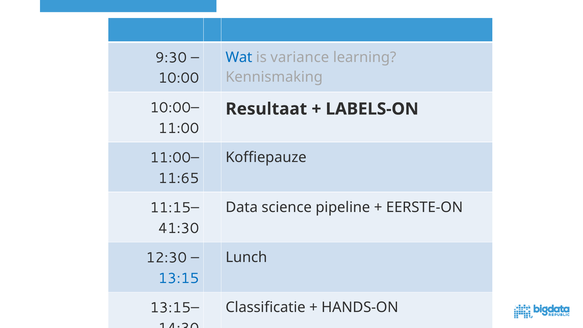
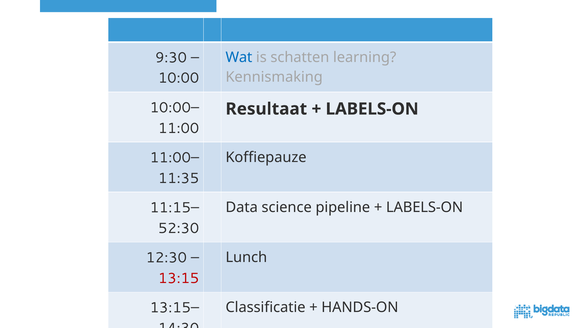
variance: variance -> schatten (300, 57)
11:65: 11:65 -> 11:35 (179, 178)
EERSTE-ON: EERSTE-ON -> LABELS-ON (425, 207)
41:30: 41:30 -> 52:30 (179, 228)
13:15 colour: blue -> red (179, 278)
